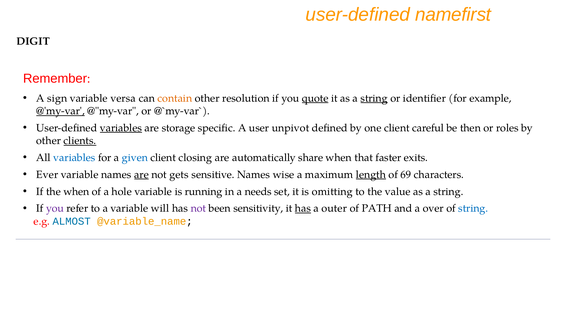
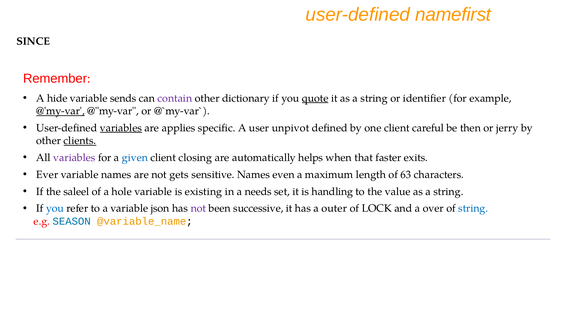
DIGIT: DIGIT -> SINCE (33, 41)
sign: sign -> hide (57, 98)
versa: versa -> sends (123, 98)
contain colour: orange -> purple (175, 98)
resolution: resolution -> dictionary (246, 98)
string underline: present -> none (374, 98)
storage: storage -> applies (179, 128)
roles: roles -> jerry (507, 128)
variables colour: blue -> purple (74, 158)
share: share -> helps (311, 158)
are underline: present -> none (141, 175)
wise: wise -> even (284, 175)
length underline: present -> none (371, 175)
69: 69 -> 63 (406, 175)
the when: when -> saleel (76, 192)
running: running -> existing (204, 192)
omitting: omitting -> handling (332, 192)
you colour: purple -> blue (55, 209)
will: will -> json (160, 209)
sensitivity: sensitivity -> successive (258, 209)
has underline: present -> none (303, 209)
PATH: PATH -> LOCK (377, 209)
ALMOST: ALMOST -> SEASON (72, 221)
